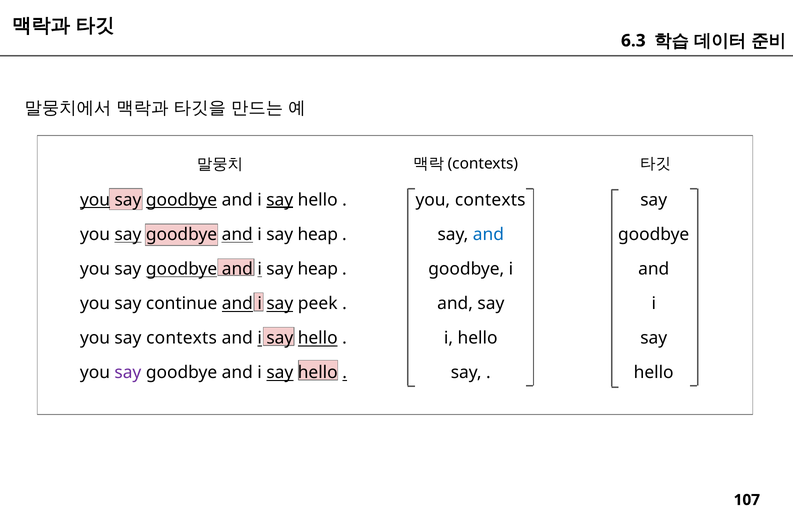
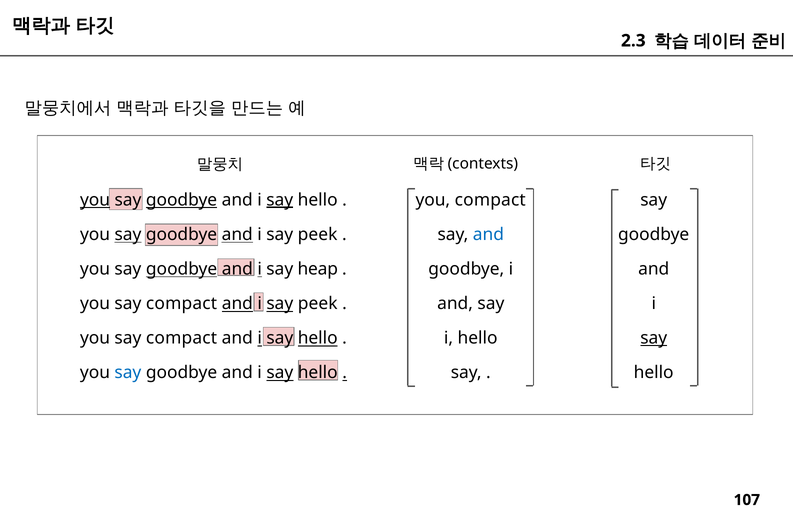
6.3: 6.3 -> 2.3 (633, 41)
you contexts: contexts -> compact (490, 200)
heap: heap -> peek (318, 234)
continue: continue -> compact (182, 303)
contexts: contexts -> compact (182, 338)
say underline: none -> present (654, 338)
say colour: purple -> blue (128, 372)
